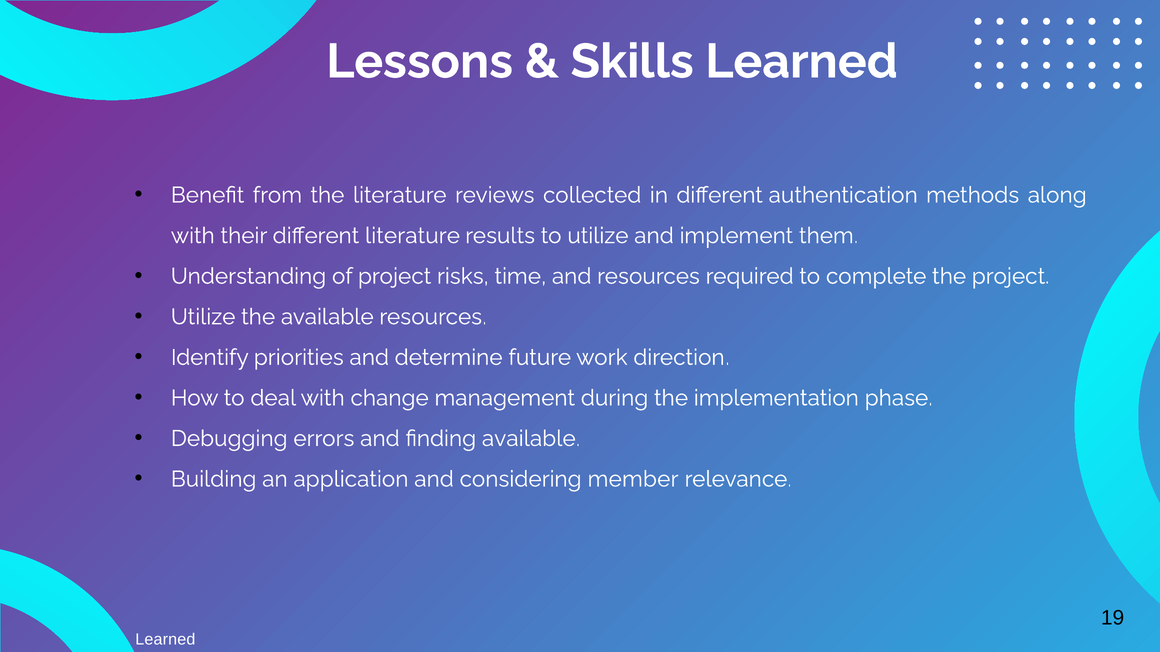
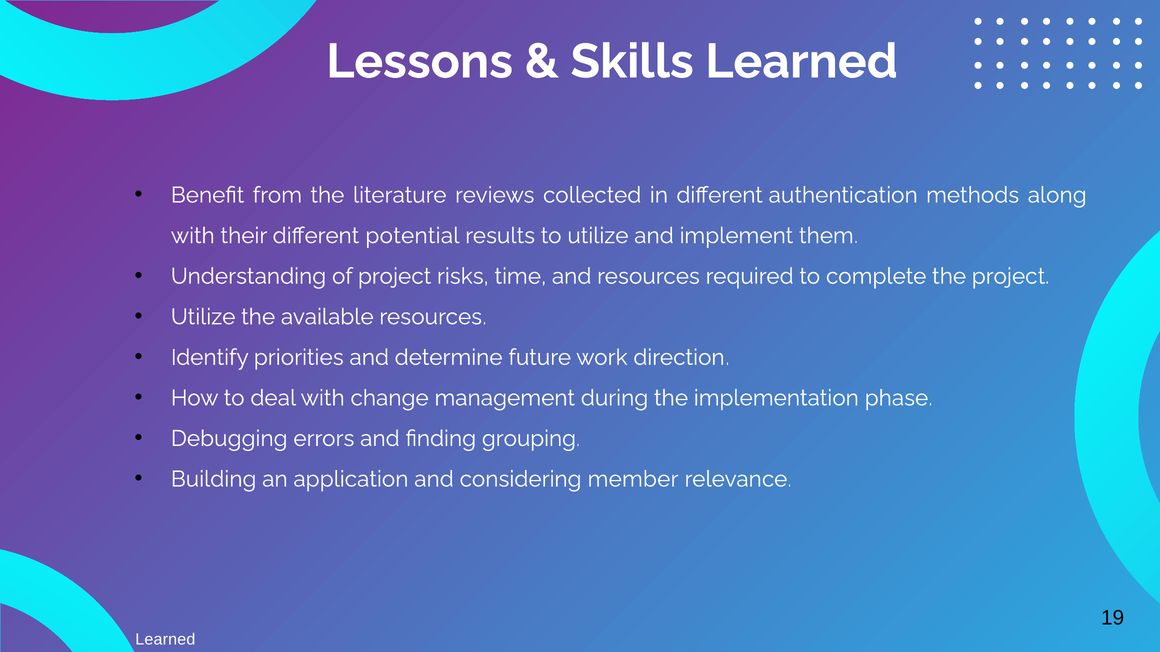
different literature: literature -> potential (412, 236)
finding available: available -> grouping (531, 439)
